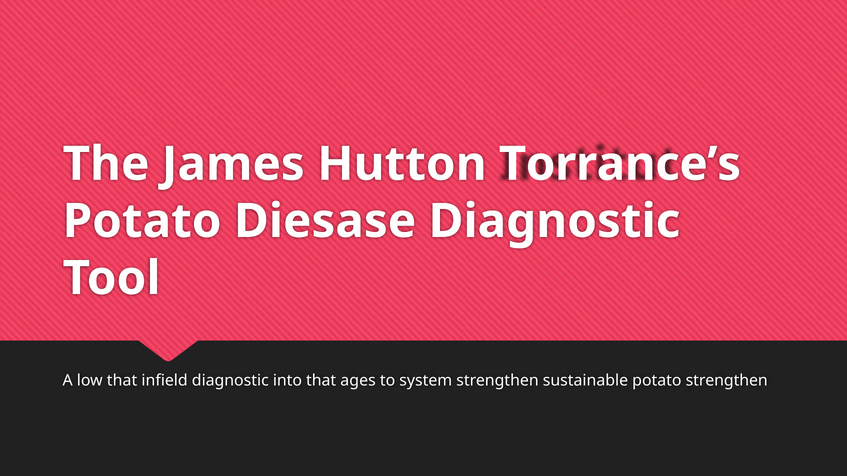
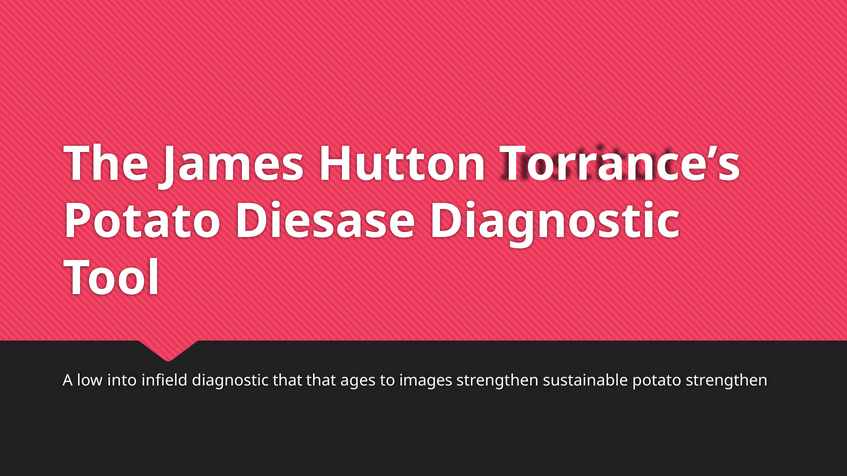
low that: that -> into (122, 381)
diagnostic into: into -> that (288, 381)
system: system -> images (426, 381)
